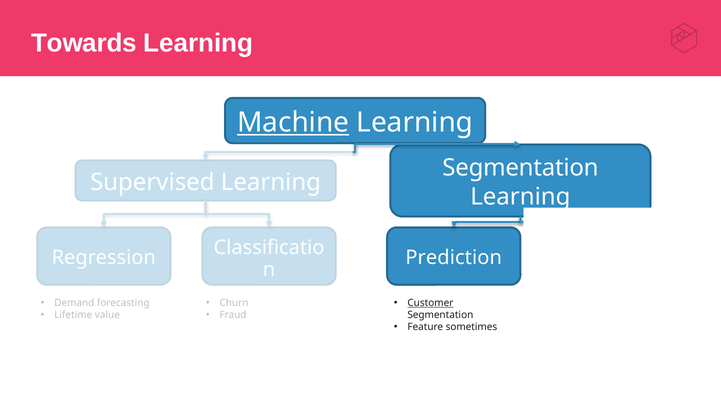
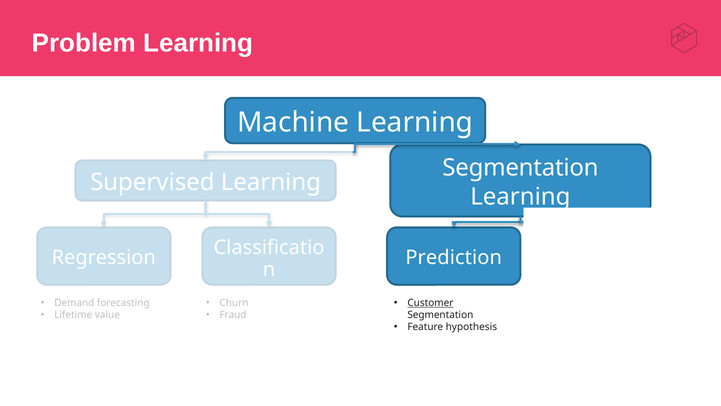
Towards: Towards -> Problem (84, 43)
Machine underline: present -> none (293, 122)
sometimes: sometimes -> hypothesis (471, 327)
